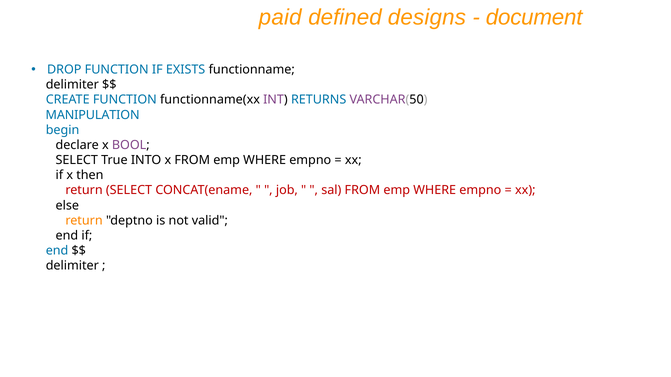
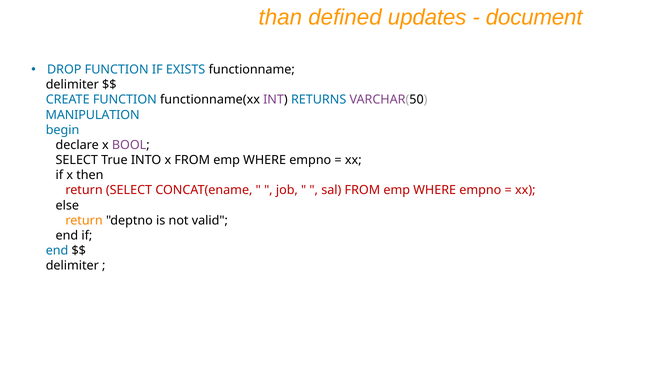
paid: paid -> than (280, 17)
designs: designs -> updates (427, 17)
